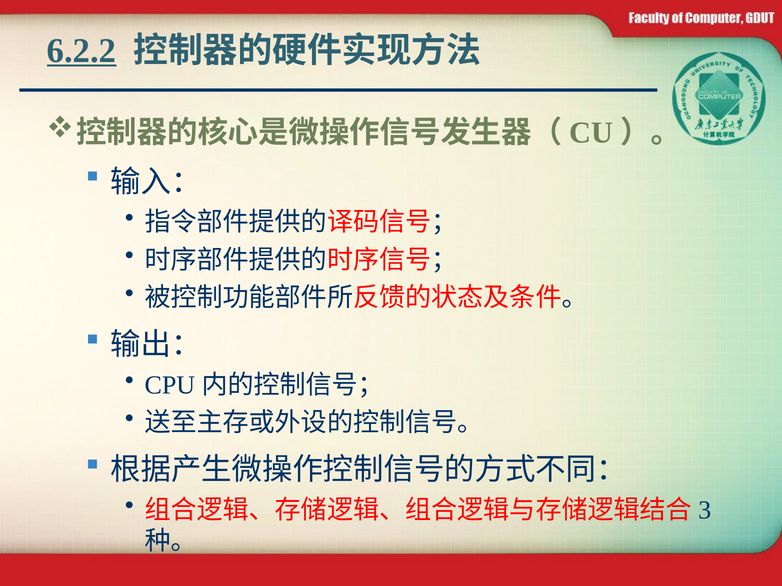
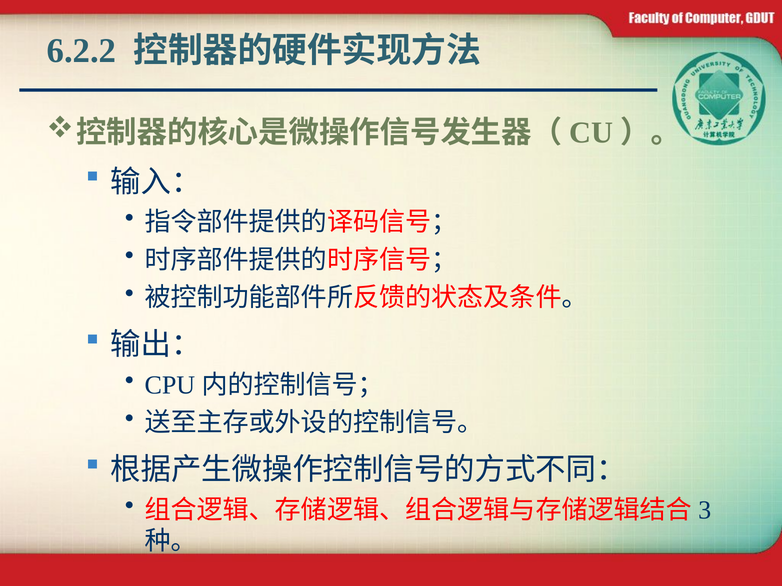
6.2.2 underline: present -> none (82, 51)
